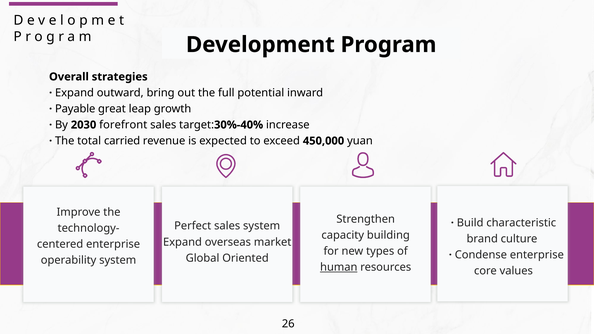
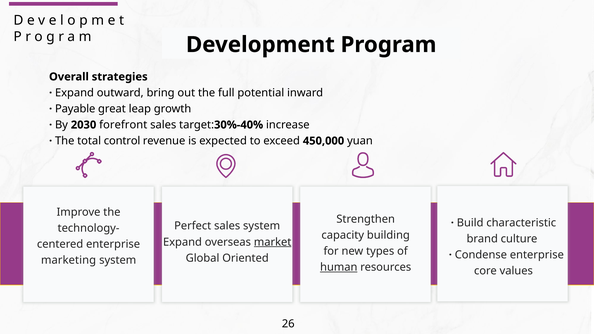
carried: carried -> control (122, 141)
market underline: none -> present (273, 242)
operability: operability -> marketing (69, 260)
